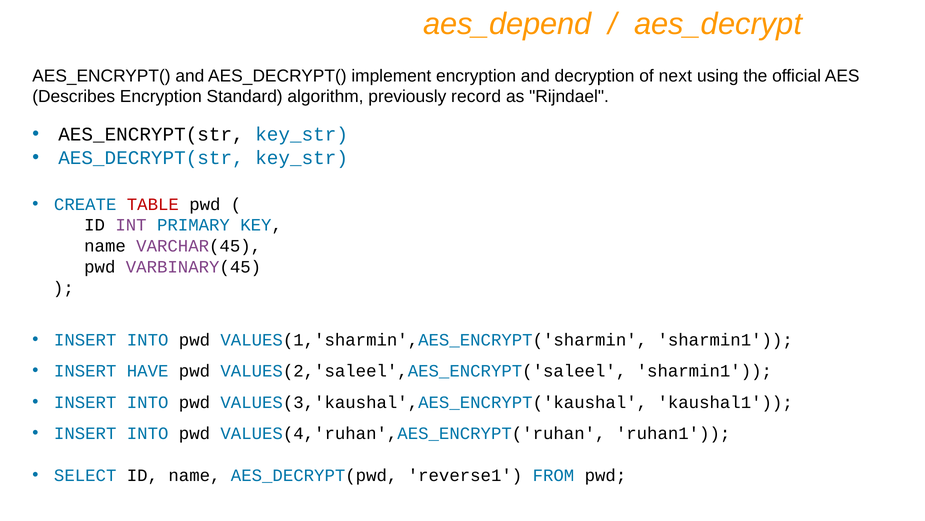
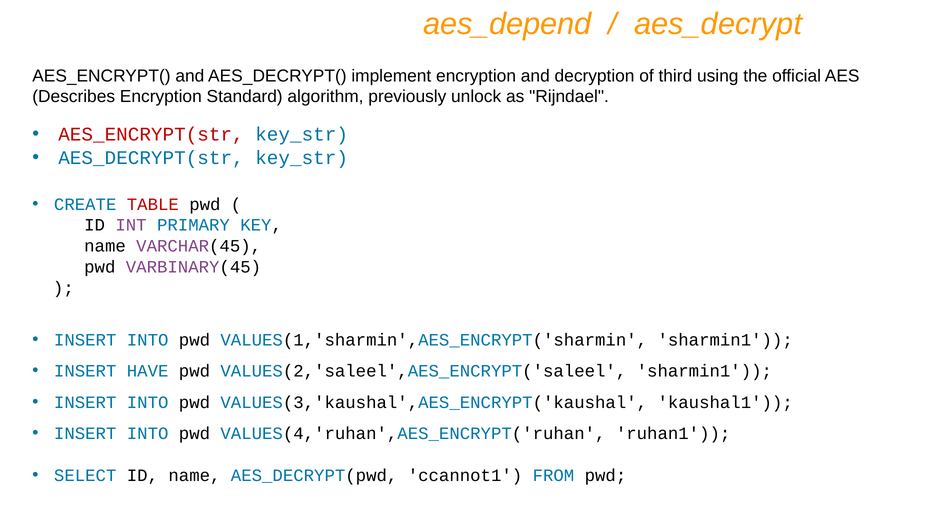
next: next -> third (675, 76)
record: record -> unlock (476, 97)
AES_ENCRYPT(str colour: black -> red (151, 134)
reverse1: reverse1 -> ccannot1 (465, 475)
